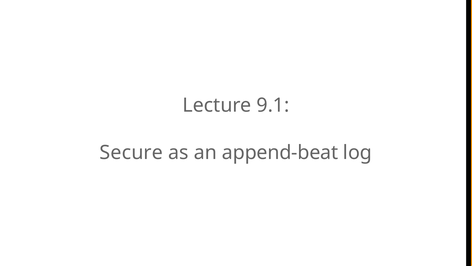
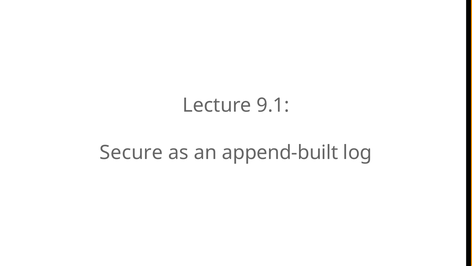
append-beat: append-beat -> append-built (280, 152)
